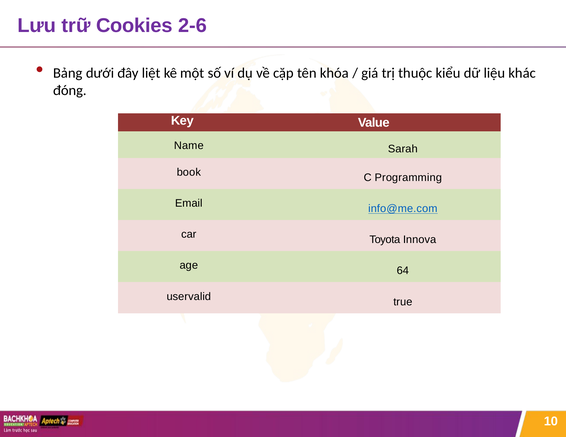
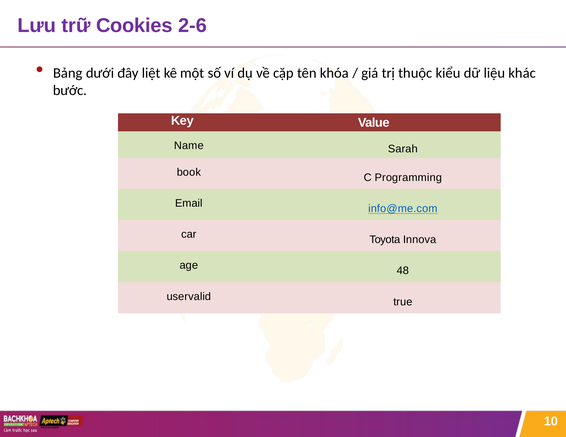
đóng: đóng -> bước (70, 90)
64: 64 -> 48 (403, 271)
